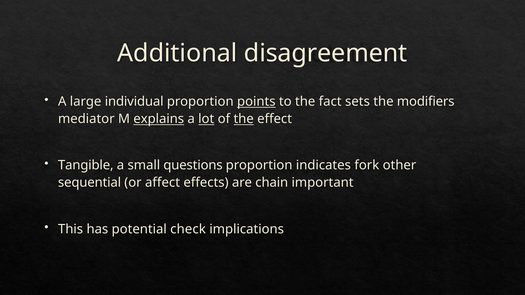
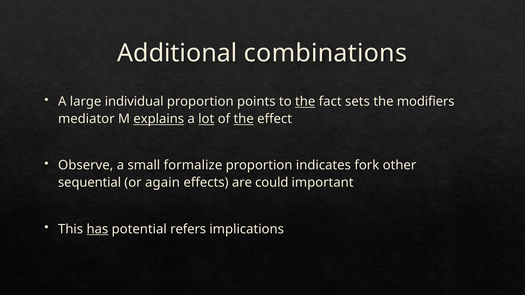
disagreement: disagreement -> combinations (326, 53)
points underline: present -> none (256, 102)
the underline: none -> present (305, 102)
Tangible: Tangible -> Observe (86, 166)
questions: questions -> formalize (193, 166)
affect: affect -> again (162, 183)
chain: chain -> could (272, 183)
has underline: none -> present (97, 229)
check: check -> refers (188, 229)
